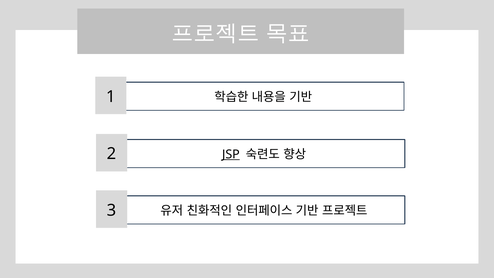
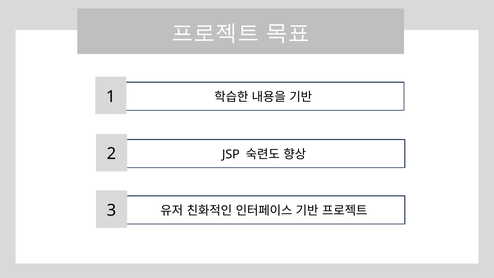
JSP underline: present -> none (231, 154)
